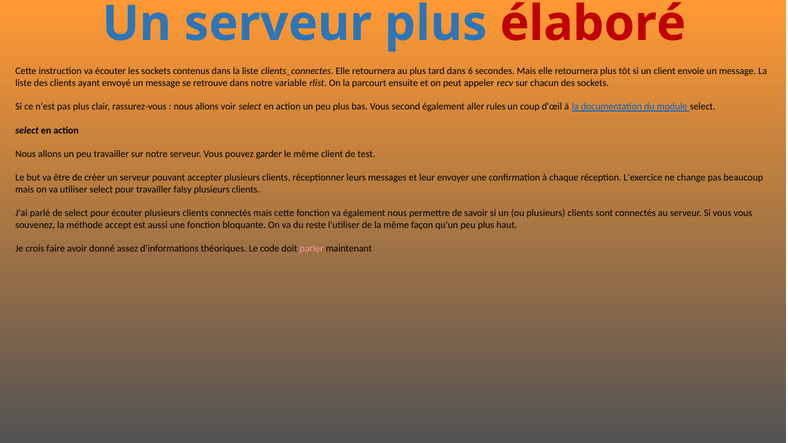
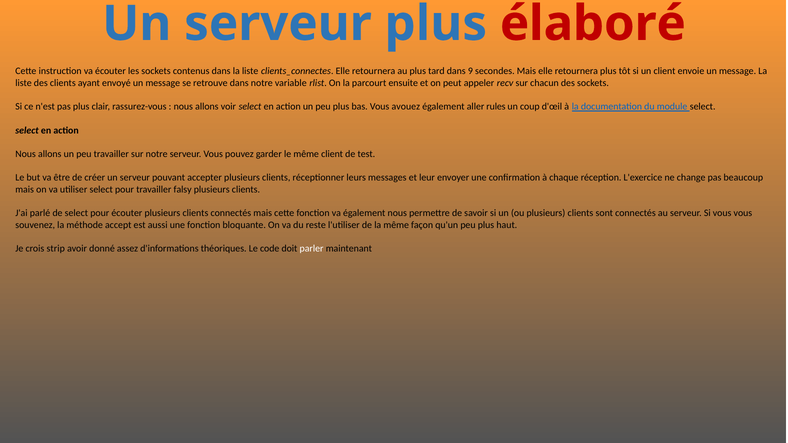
6: 6 -> 9 (470, 71)
second: second -> avouez (406, 107)
faire: faire -> strip (56, 249)
parler colour: pink -> white (312, 249)
